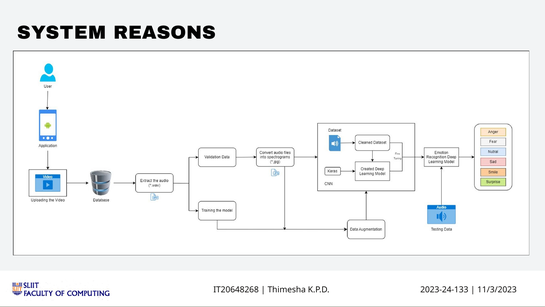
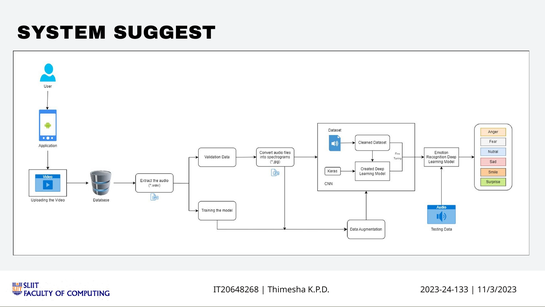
REASONS: REASONS -> SUGGEST (165, 33)
